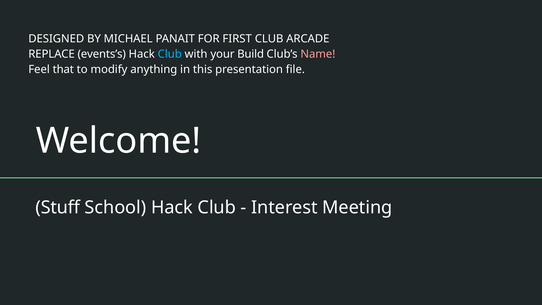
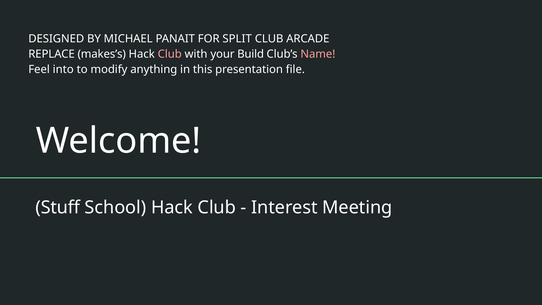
FIRST: FIRST -> SPLIT (237, 39)
events’s: events’s -> makes’s (102, 54)
Club colour: light blue -> pink (170, 54)
that: that -> into (63, 70)
